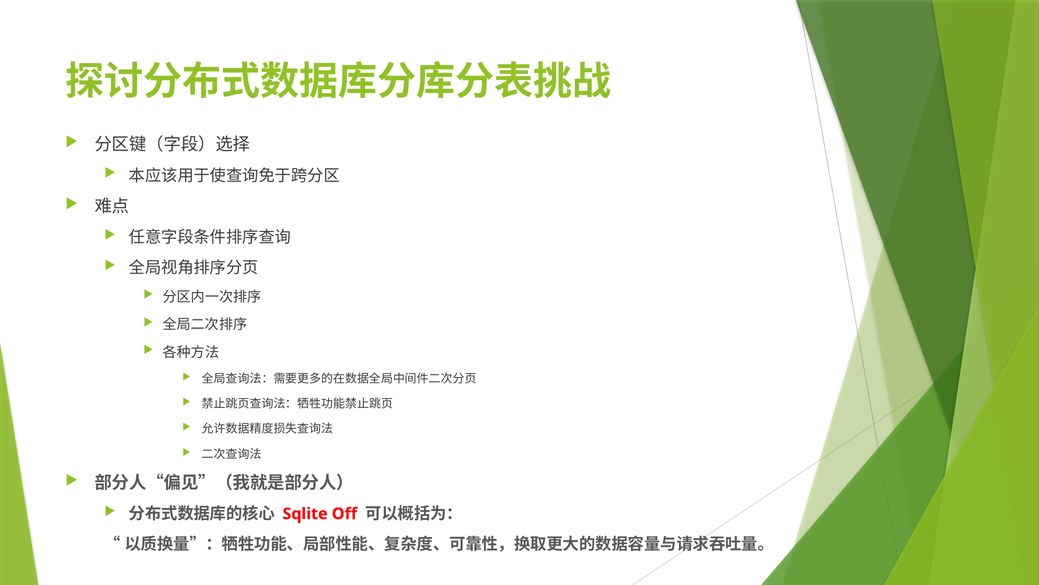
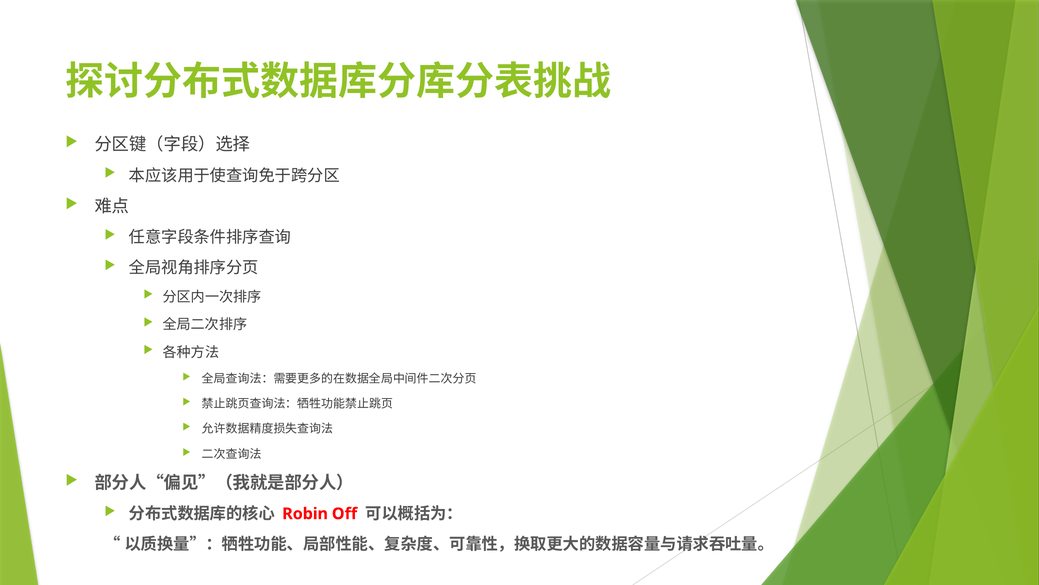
Sqlite: Sqlite -> Robin (305, 513)
